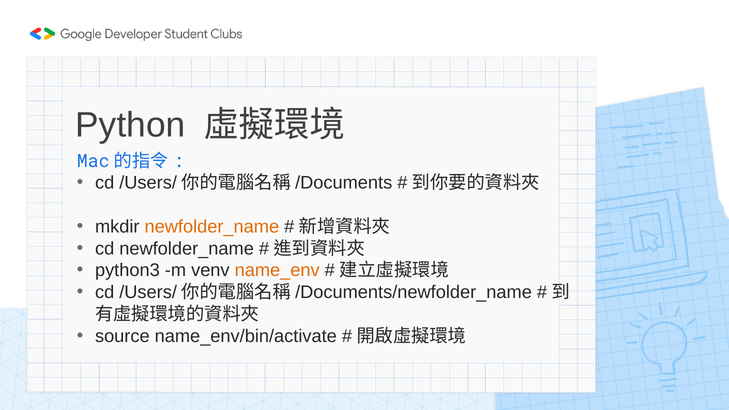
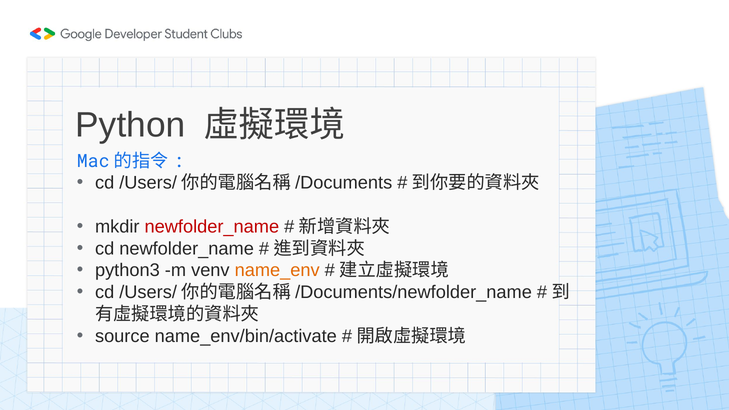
newfolder_name colour: orange -> red (212, 227)
